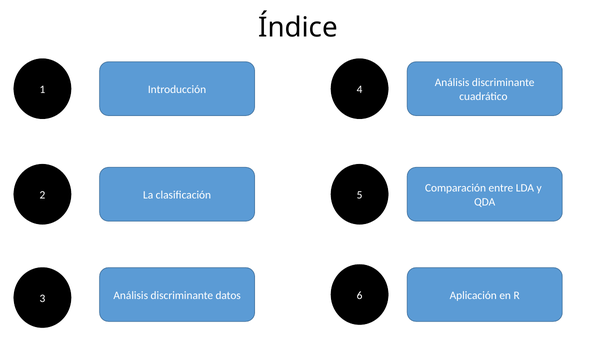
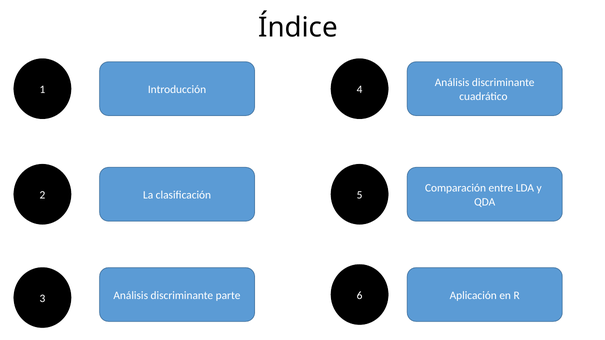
datos: datos -> parte (228, 296)
